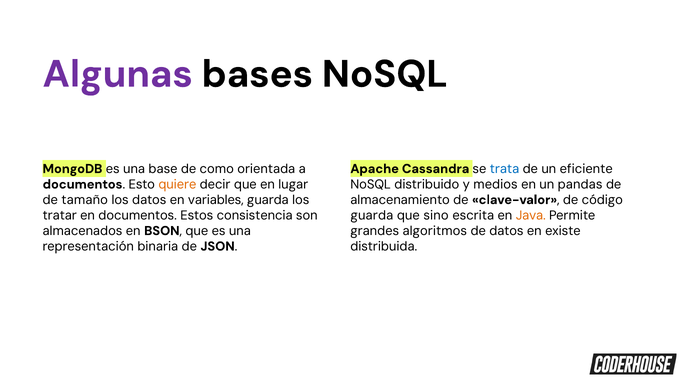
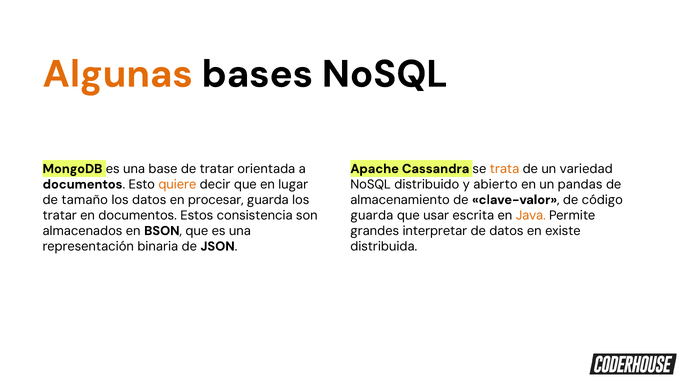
Algunas colour: purple -> orange (118, 74)
de como: como -> tratar (217, 169)
trata colour: blue -> orange (504, 169)
eficiente: eficiente -> variedad (586, 169)
medios: medios -> abierto (495, 184)
variables: variables -> procesar (216, 200)
sino: sino -> usar (436, 215)
algoritmos: algoritmos -> interpretar (435, 231)
